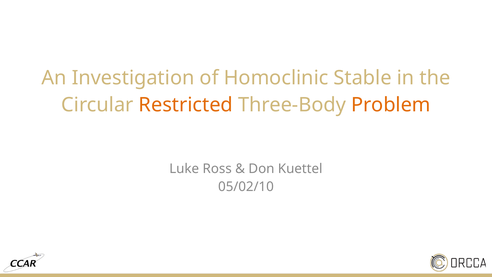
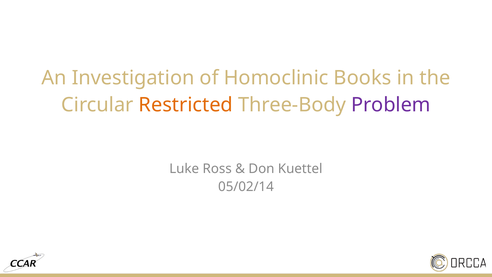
Stable: Stable -> Books (363, 78)
Problem colour: orange -> purple (391, 105)
05/02/10: 05/02/10 -> 05/02/14 (246, 187)
